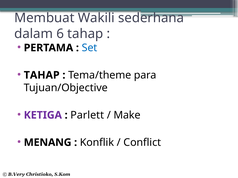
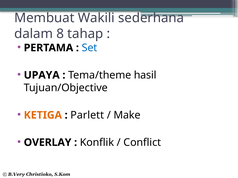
6: 6 -> 8 (60, 34)
TAHAP: TAHAP -> UPAYA (42, 75)
para: para -> hasil (145, 75)
KETIGA colour: purple -> orange (43, 115)
MENANG: MENANG -> OVERLAY (48, 143)
